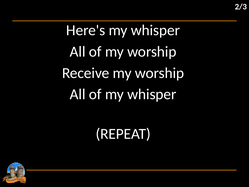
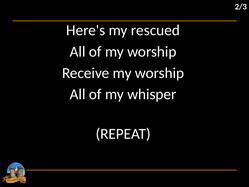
Here's my whisper: whisper -> rescued (155, 30)
